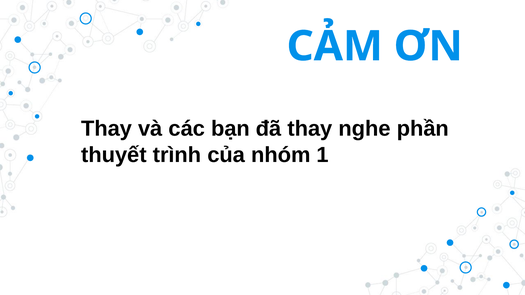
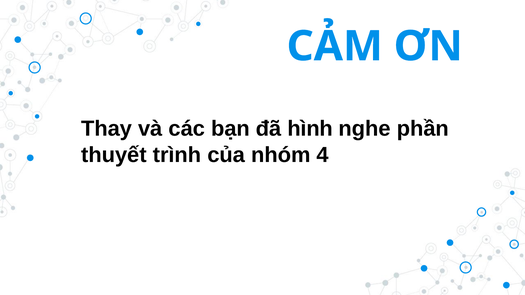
đã thay: thay -> hình (310, 129)
1: 1 -> 4 (323, 155)
